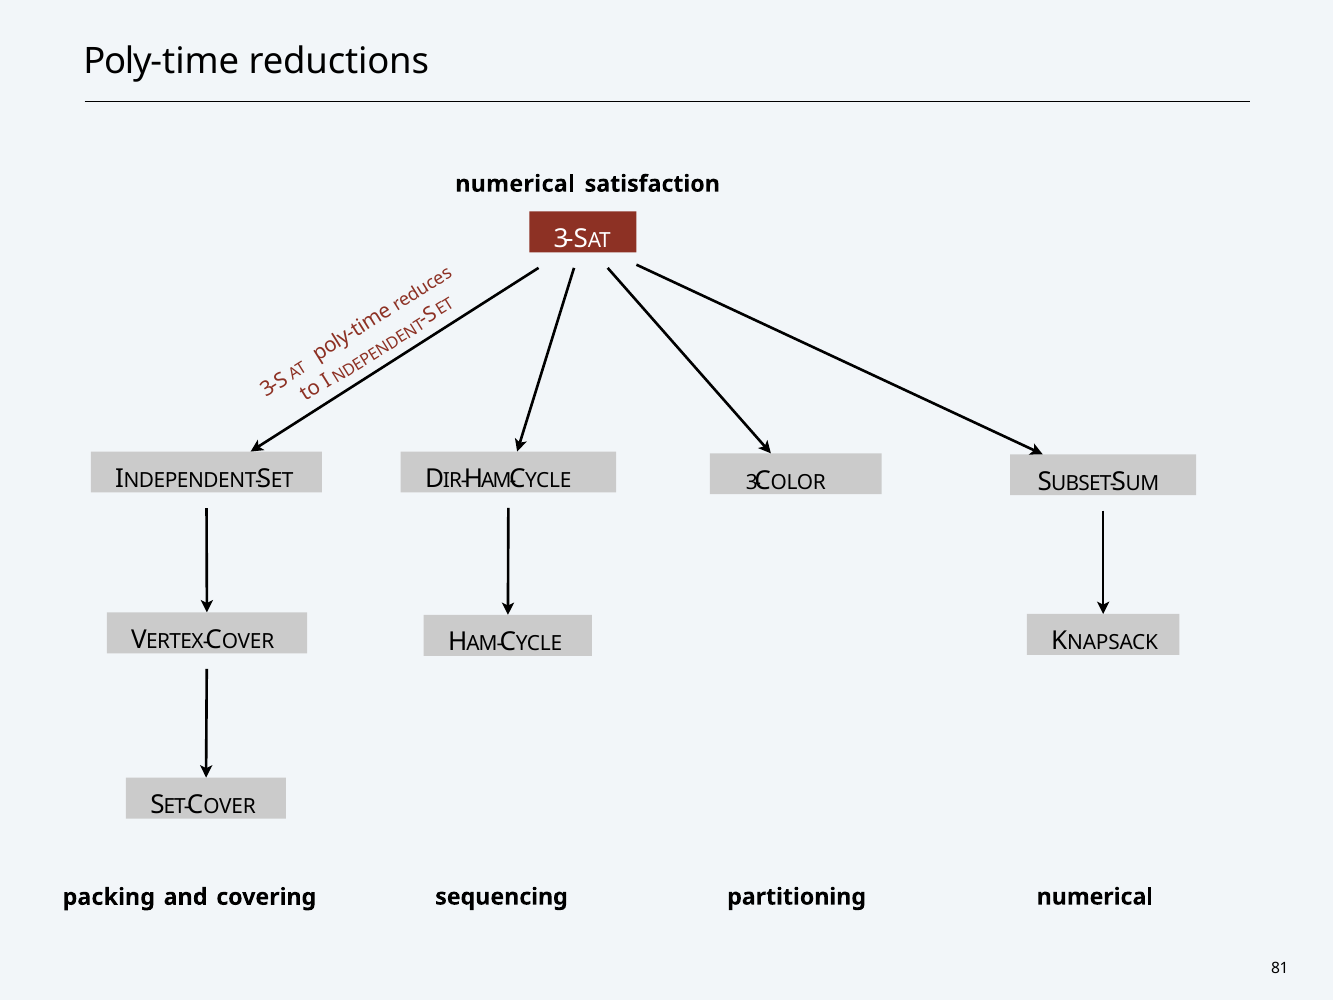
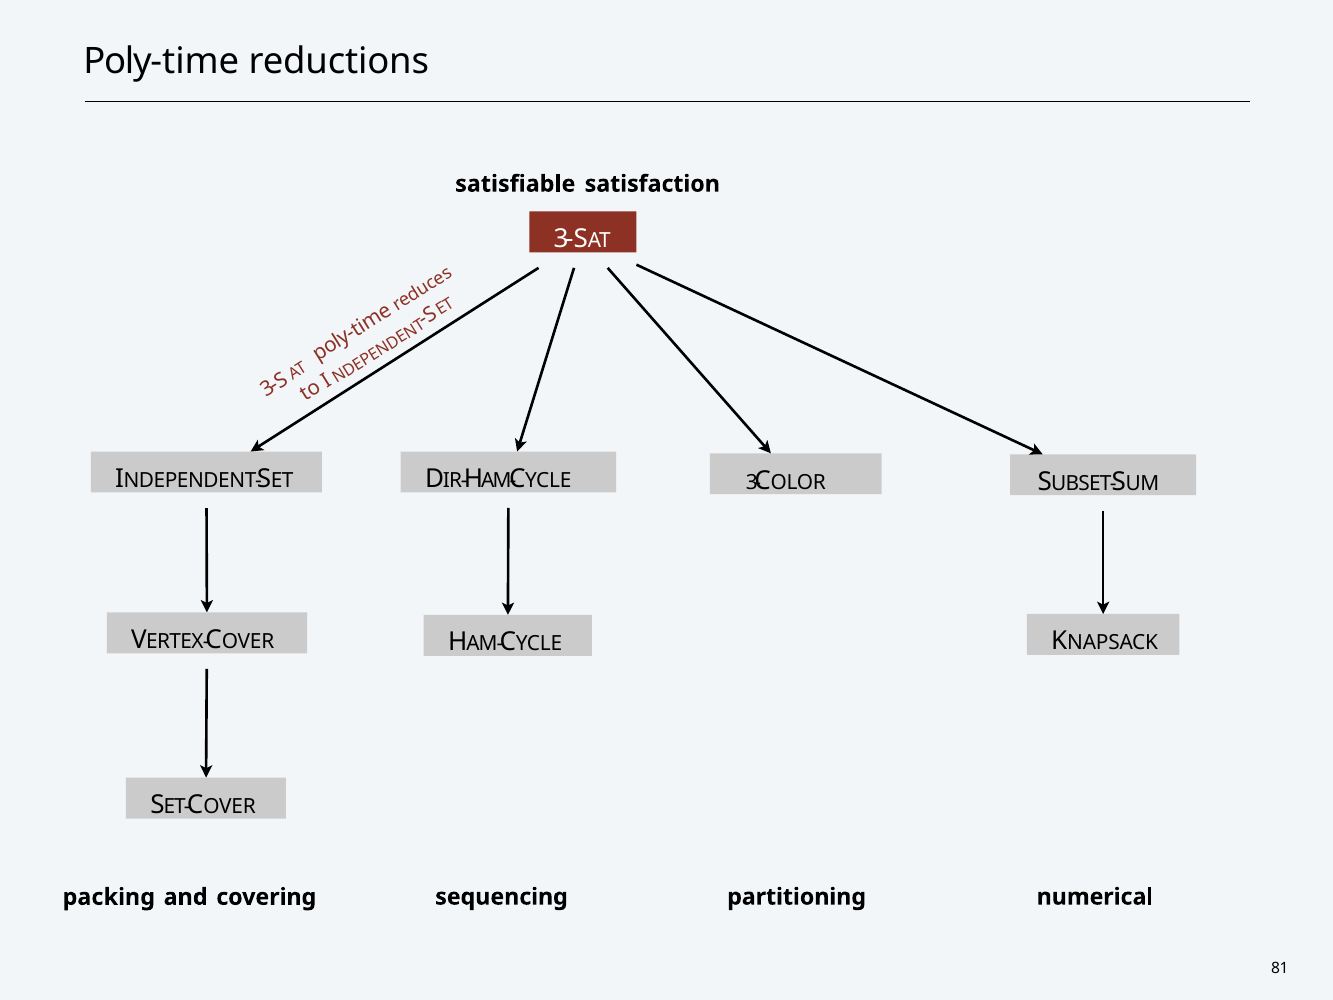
numerical: numerical -> satisfiable (515, 184)
